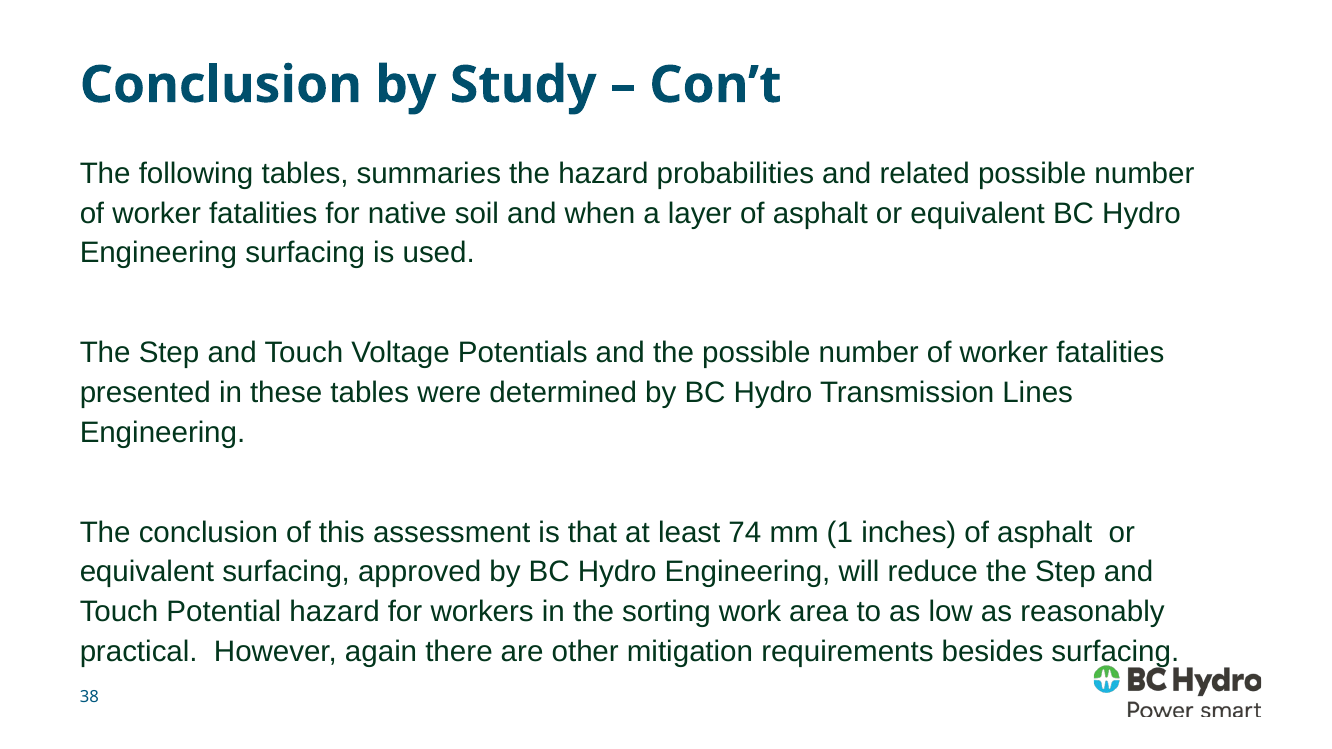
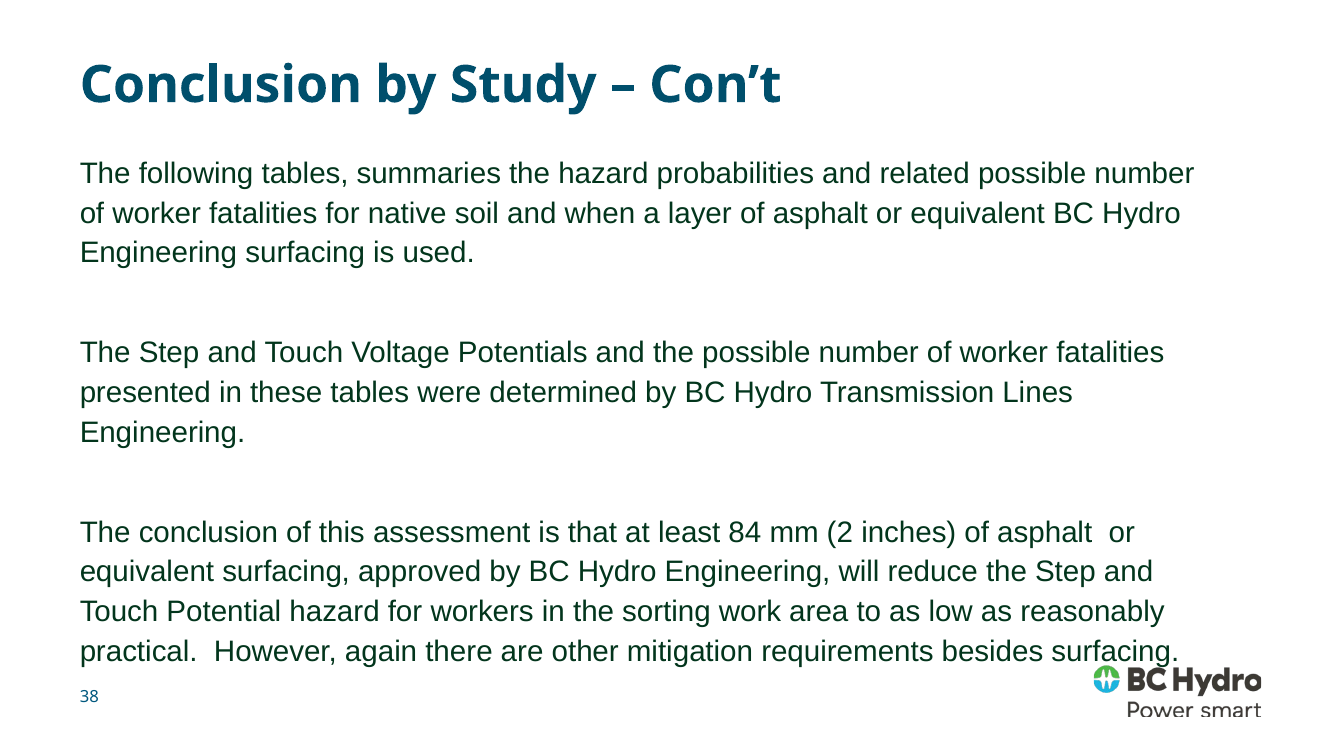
74: 74 -> 84 (745, 533)
1: 1 -> 2 (840, 533)
